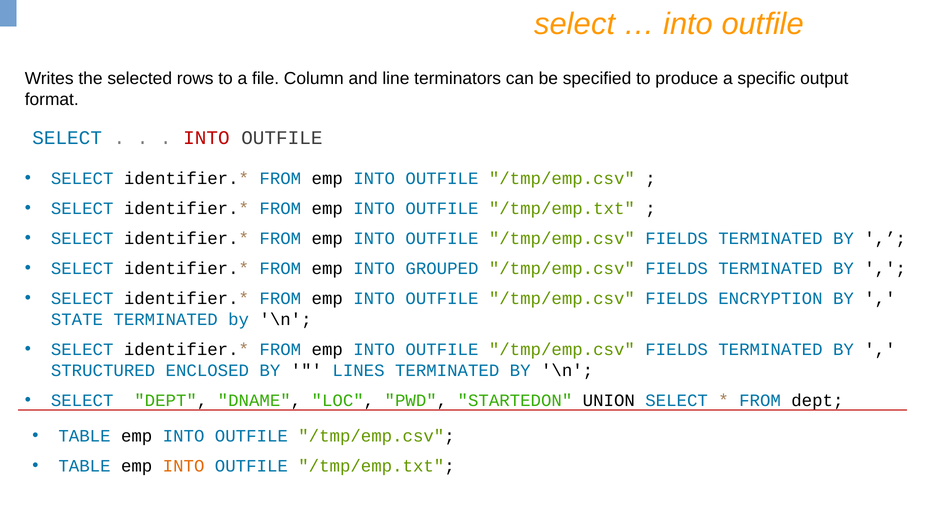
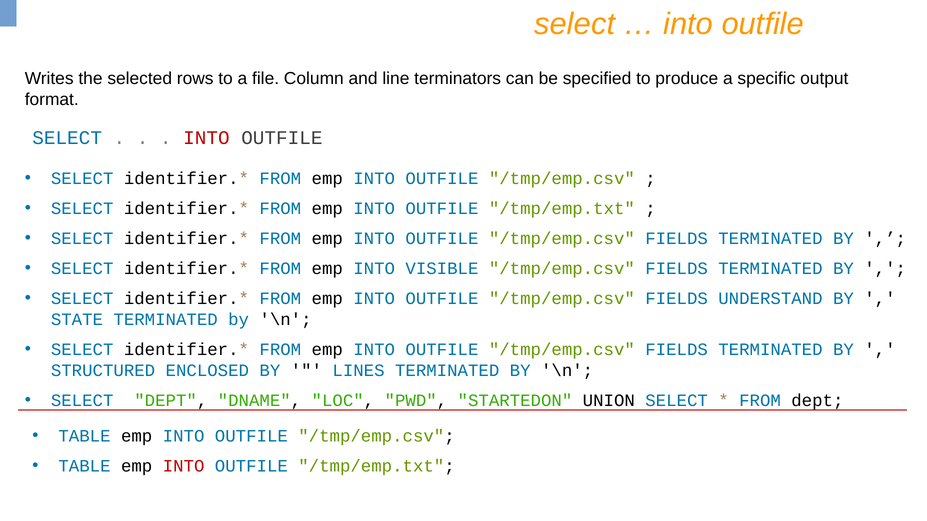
GROUPED: GROUPED -> VISIBLE (442, 269)
ENCRYPTION: ENCRYPTION -> UNDERSTAND (770, 299)
INTO colour: orange -> red (184, 466)
